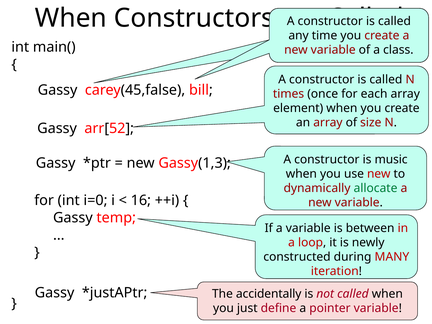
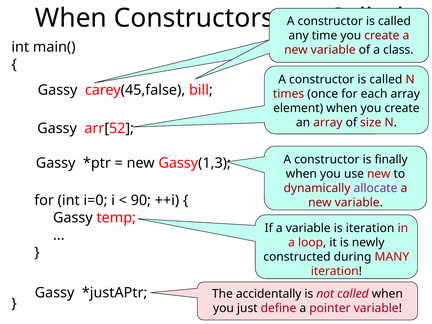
music: music -> finally (391, 159)
allocate colour: green -> purple (376, 188)
16: 16 -> 90 (141, 201)
is between: between -> iteration (370, 228)
